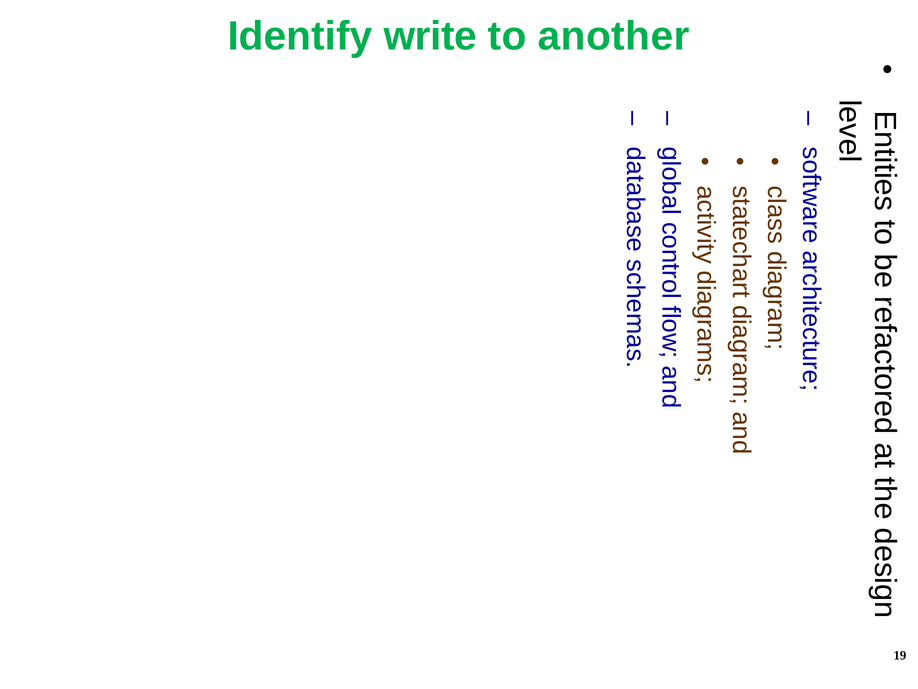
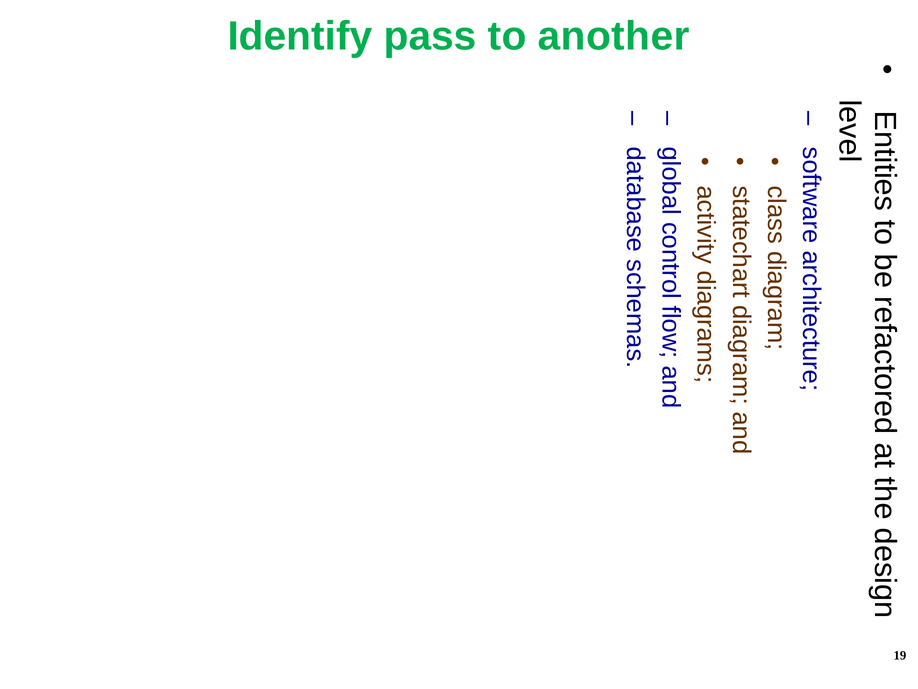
write: write -> pass (430, 36)
